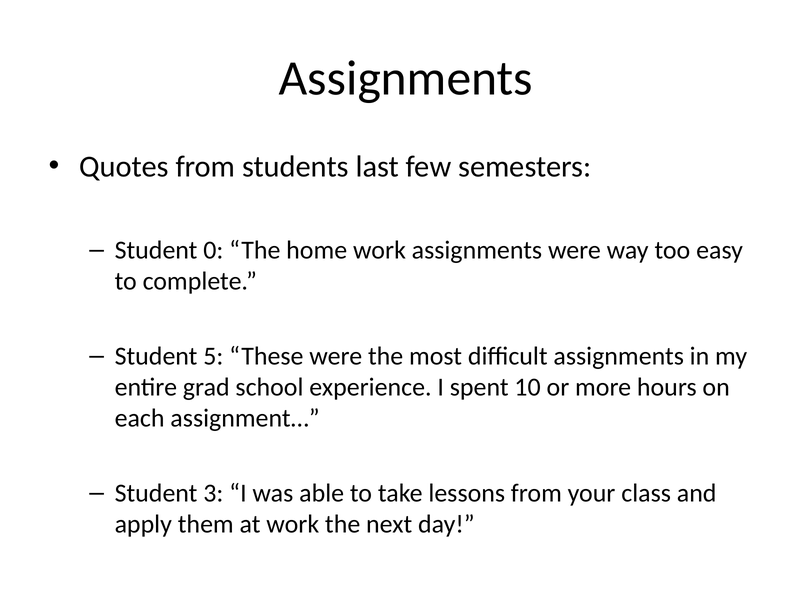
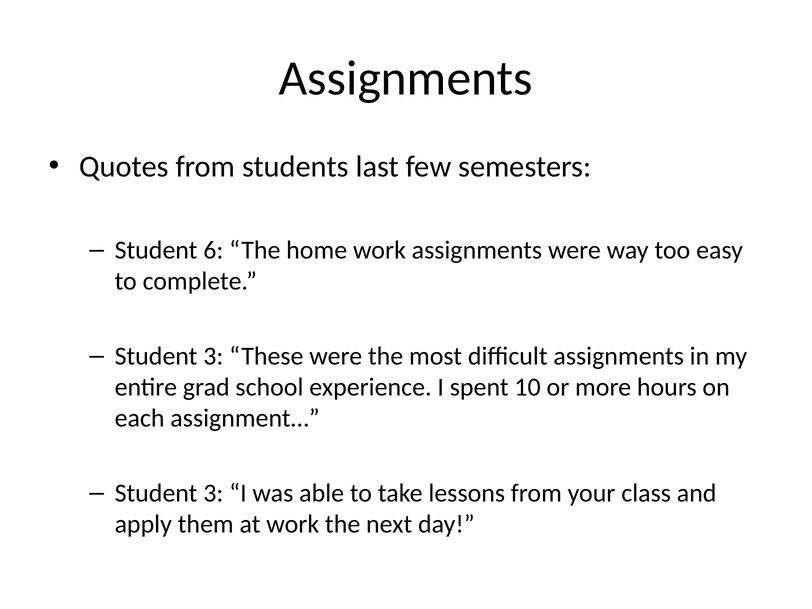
0: 0 -> 6 (213, 250)
5: 5 -> 3 (213, 356)
